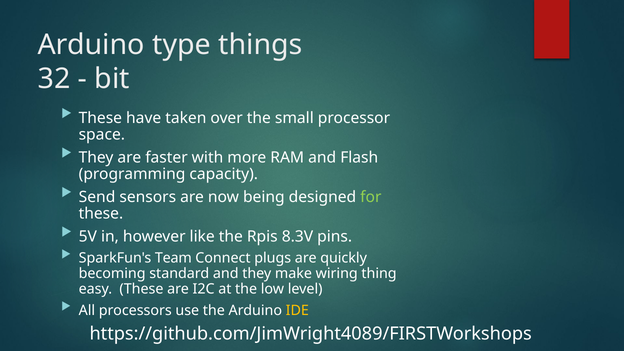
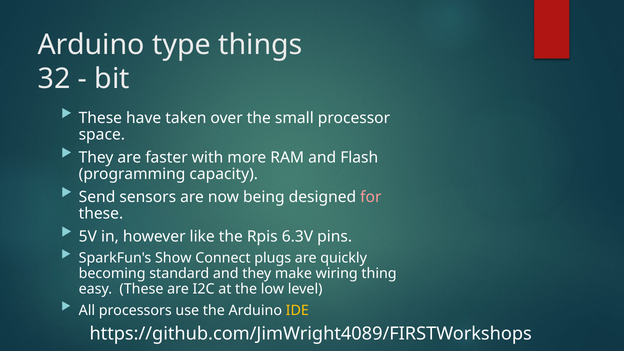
for colour: light green -> pink (371, 197)
8.3V: 8.3V -> 6.3V (297, 236)
Team: Team -> Show (173, 258)
